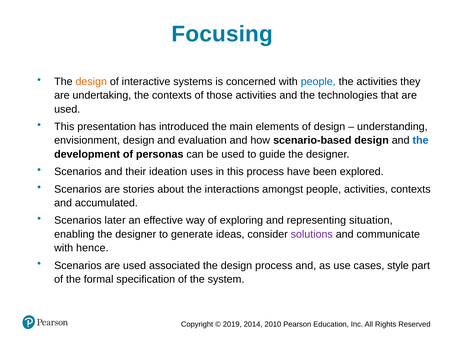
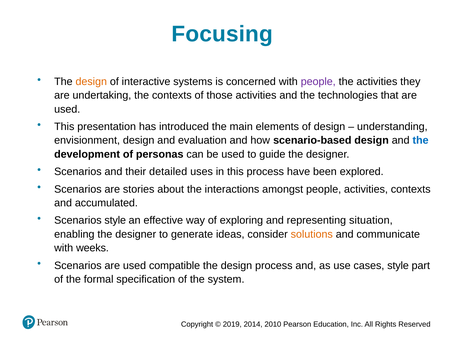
people colour: blue -> purple (318, 81)
ideation: ideation -> detailed (168, 171)
Scenarios later: later -> style (115, 220)
solutions colour: purple -> orange (312, 234)
hence: hence -> weeks (92, 248)
associated: associated -> compatible (175, 265)
